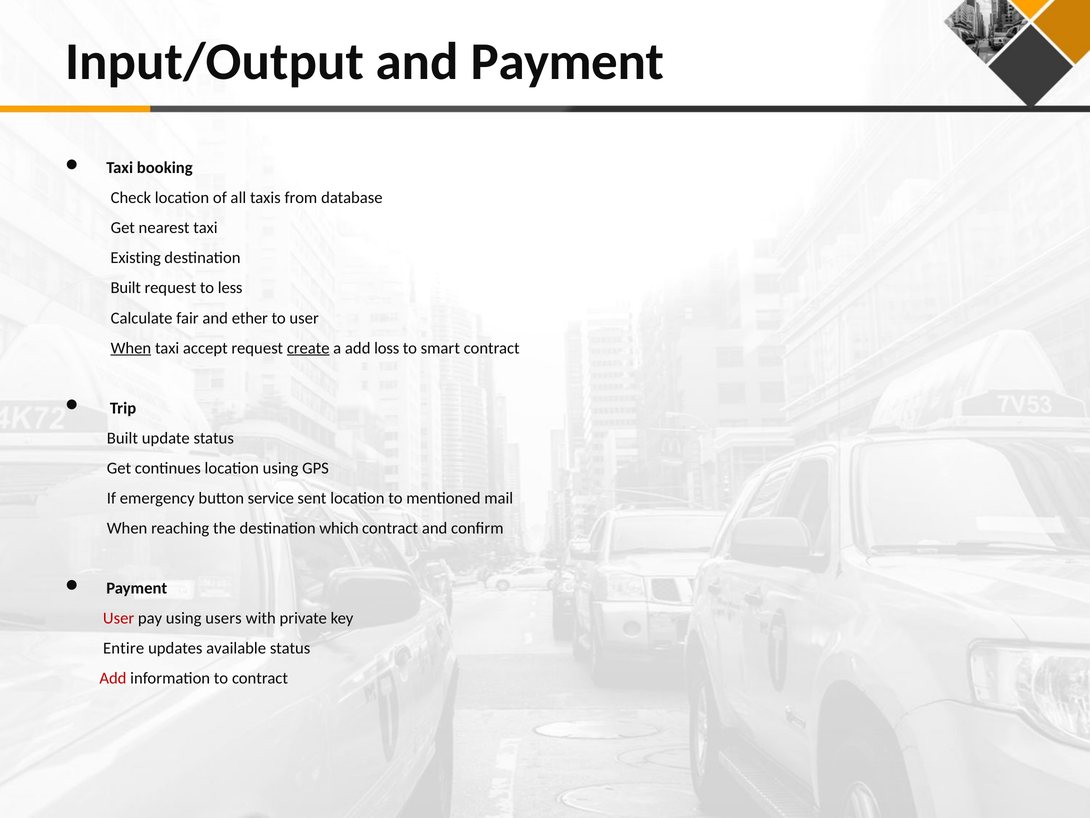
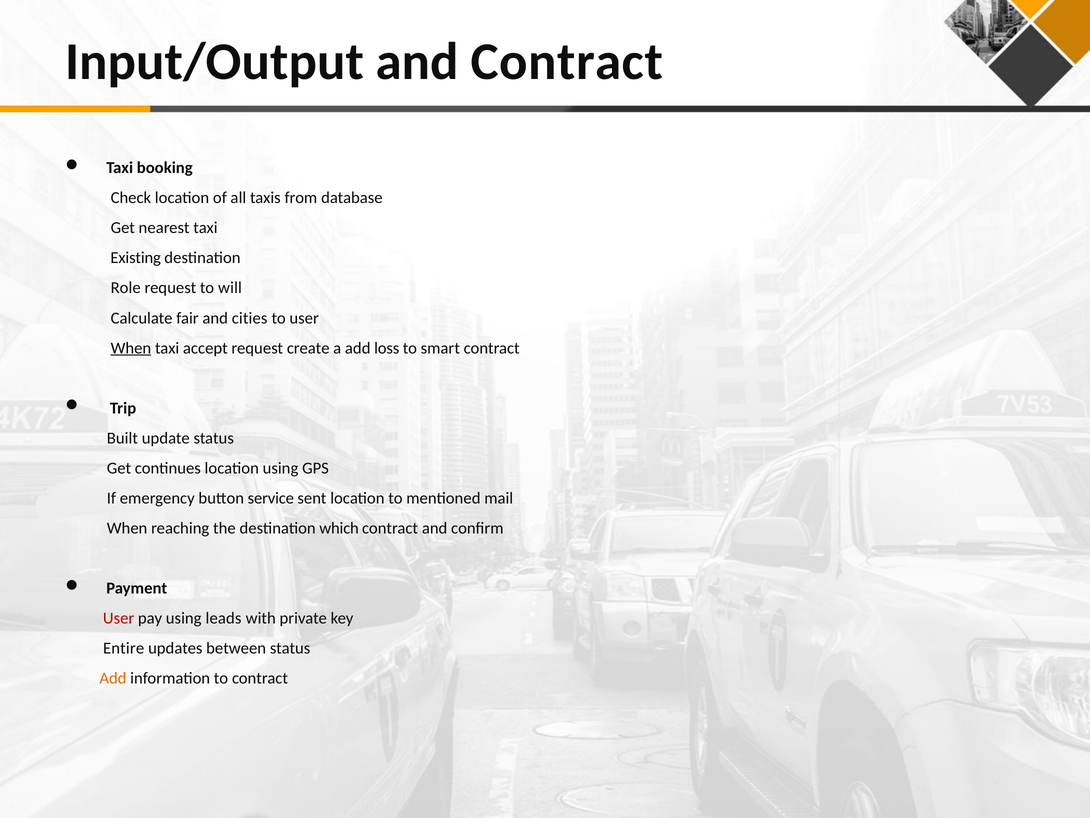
and Payment: Payment -> Contract (567, 62)
Built: Built -> Role (126, 288)
less: less -> will (230, 288)
ether: ether -> cities (250, 318)
create underline: present -> none (308, 348)
users: users -> leads (224, 618)
available: available -> between (236, 648)
Add colour: red -> orange (113, 678)
